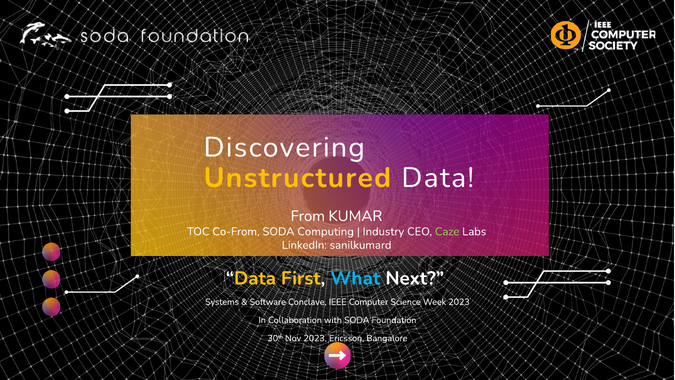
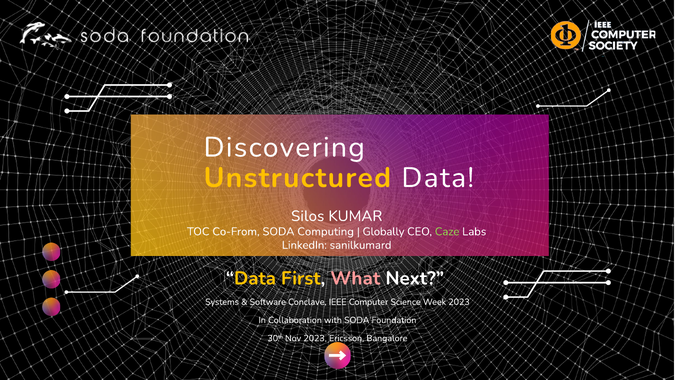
From: From -> Silos (308, 216)
Industry: Industry -> Globally (384, 231)
What colour: light blue -> pink (355, 278)
